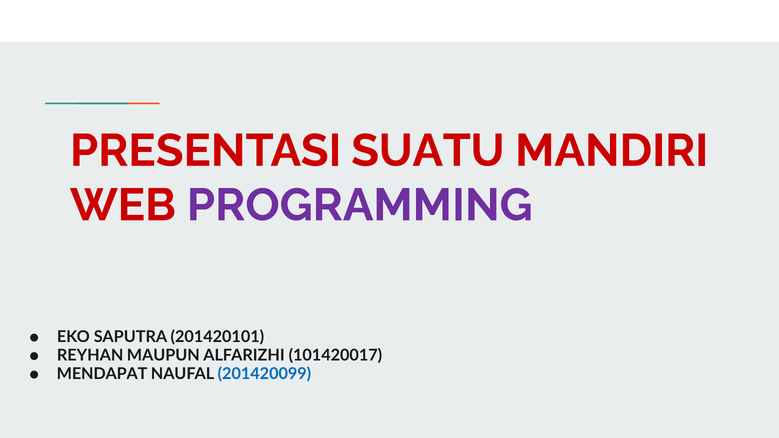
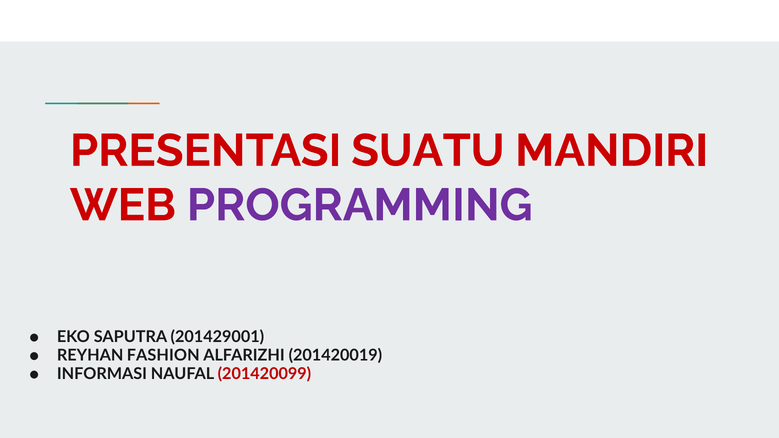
201420101: 201420101 -> 201429001 (217, 337)
MAUPUN: MAUPUN -> FASHION (163, 356)
101420017: 101420017 -> 201420019 (335, 356)
MENDAPAT: MENDAPAT -> INFORMASI (102, 374)
201420099 colour: blue -> red (264, 374)
